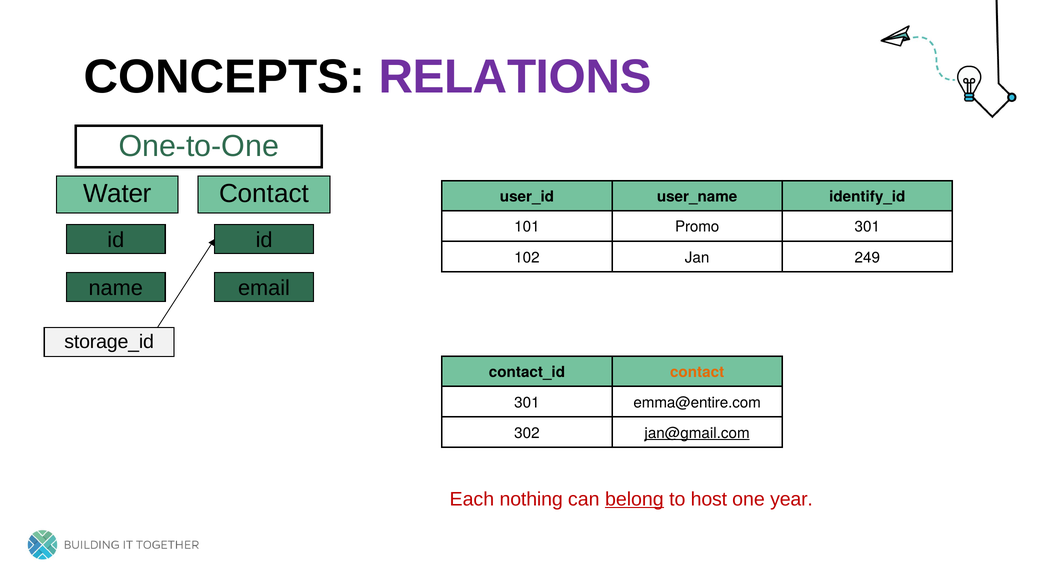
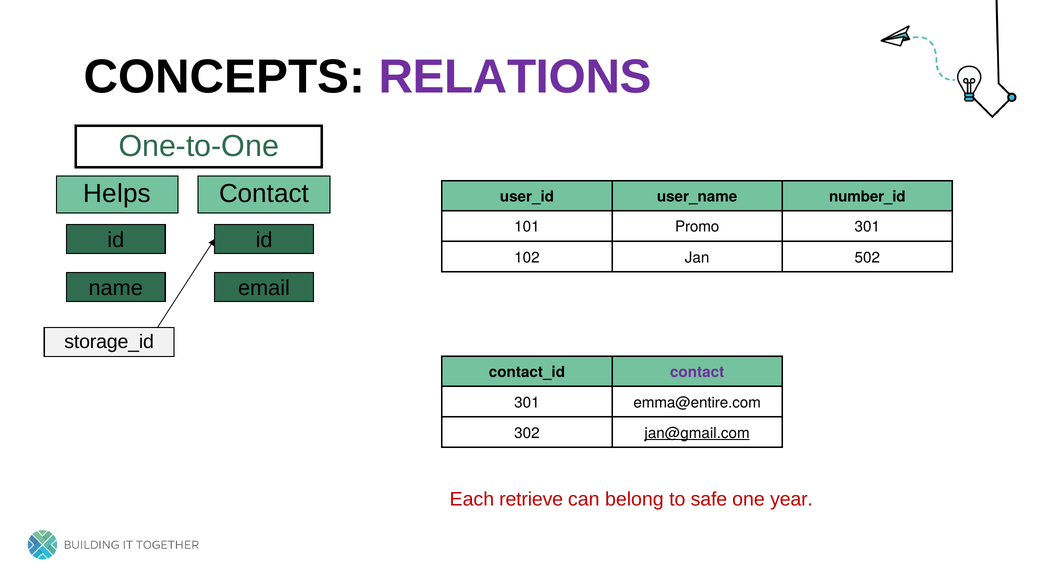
Water: Water -> Helps (117, 194)
identify_id: identify_id -> number_id (867, 197)
249: 249 -> 502 (867, 258)
contact colour: orange -> purple (697, 373)
nothing: nothing -> retrieve (531, 499)
belong underline: present -> none (634, 499)
host: host -> safe (709, 499)
